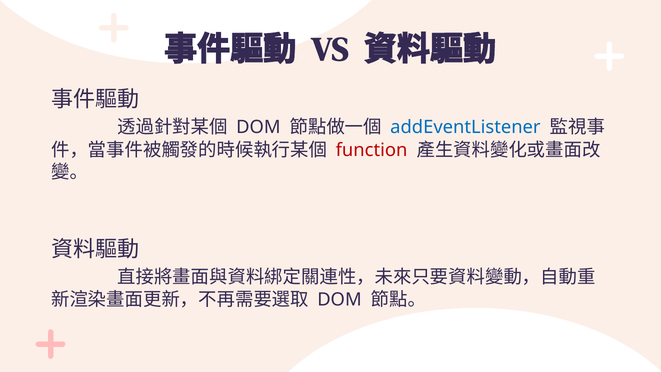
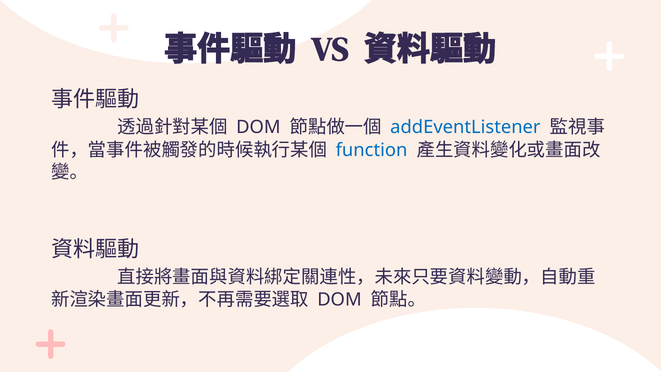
function colour: red -> blue (372, 150)
